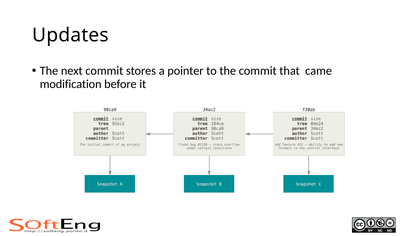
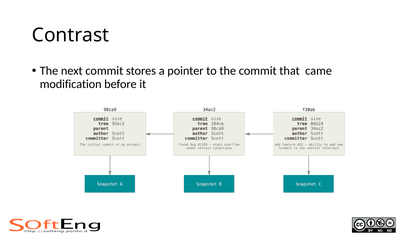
Updates: Updates -> Contrast (71, 35)
